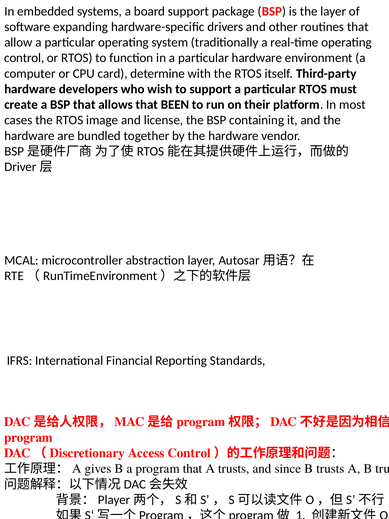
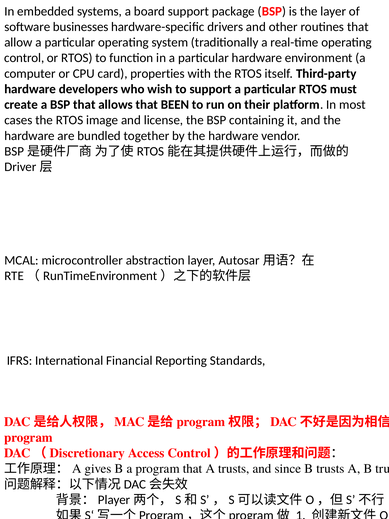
expanding: expanding -> businesses (81, 27)
determine: determine -> properties (158, 73)
